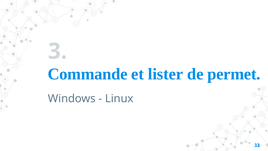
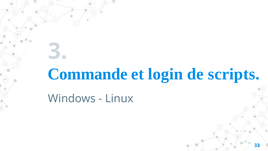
lister: lister -> login (165, 74)
permet: permet -> scripts (234, 74)
